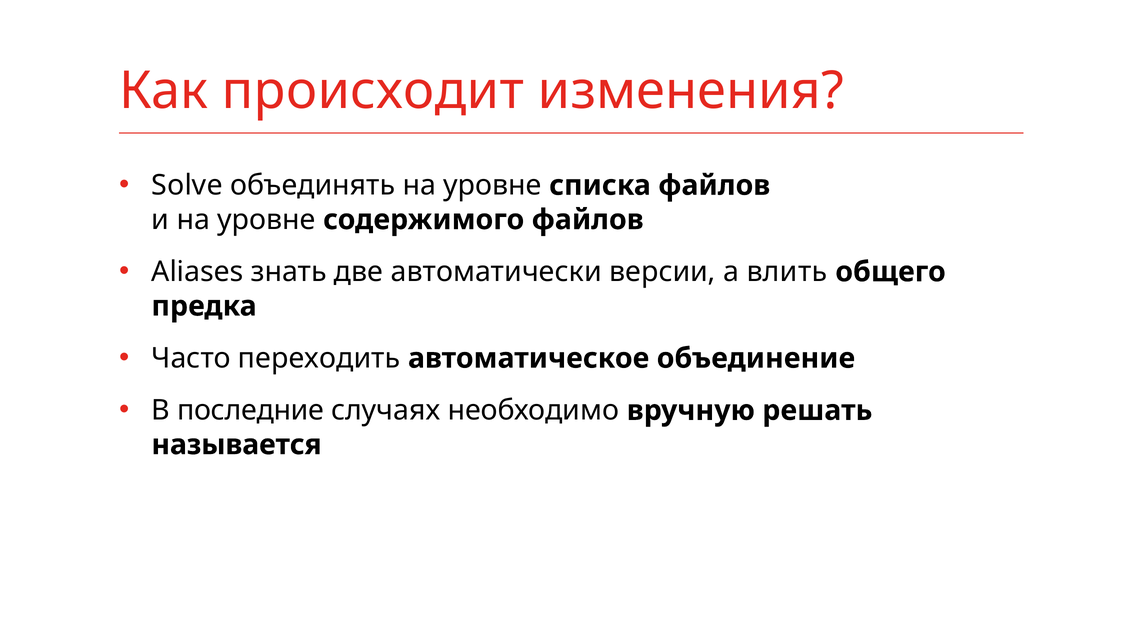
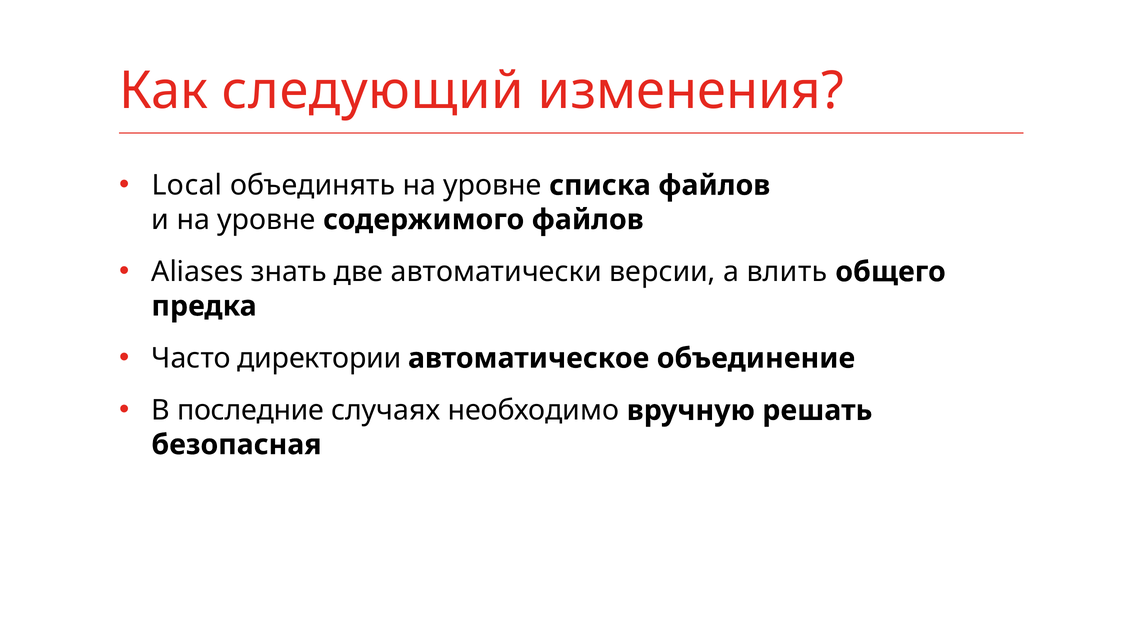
происходит: происходит -> следующий (373, 91)
Solve: Solve -> Local (187, 185)
переходить: переходить -> директории (319, 358)
называется: называется -> безопасная (236, 445)
